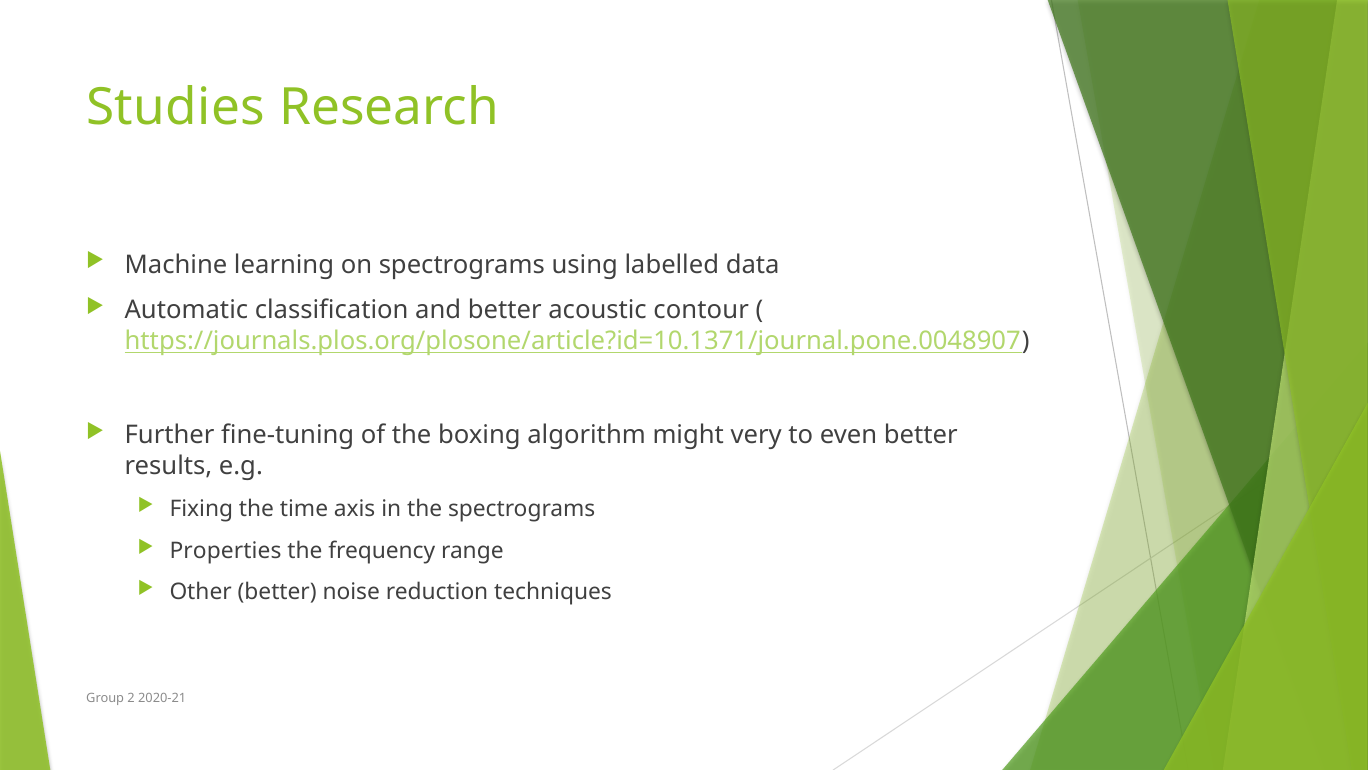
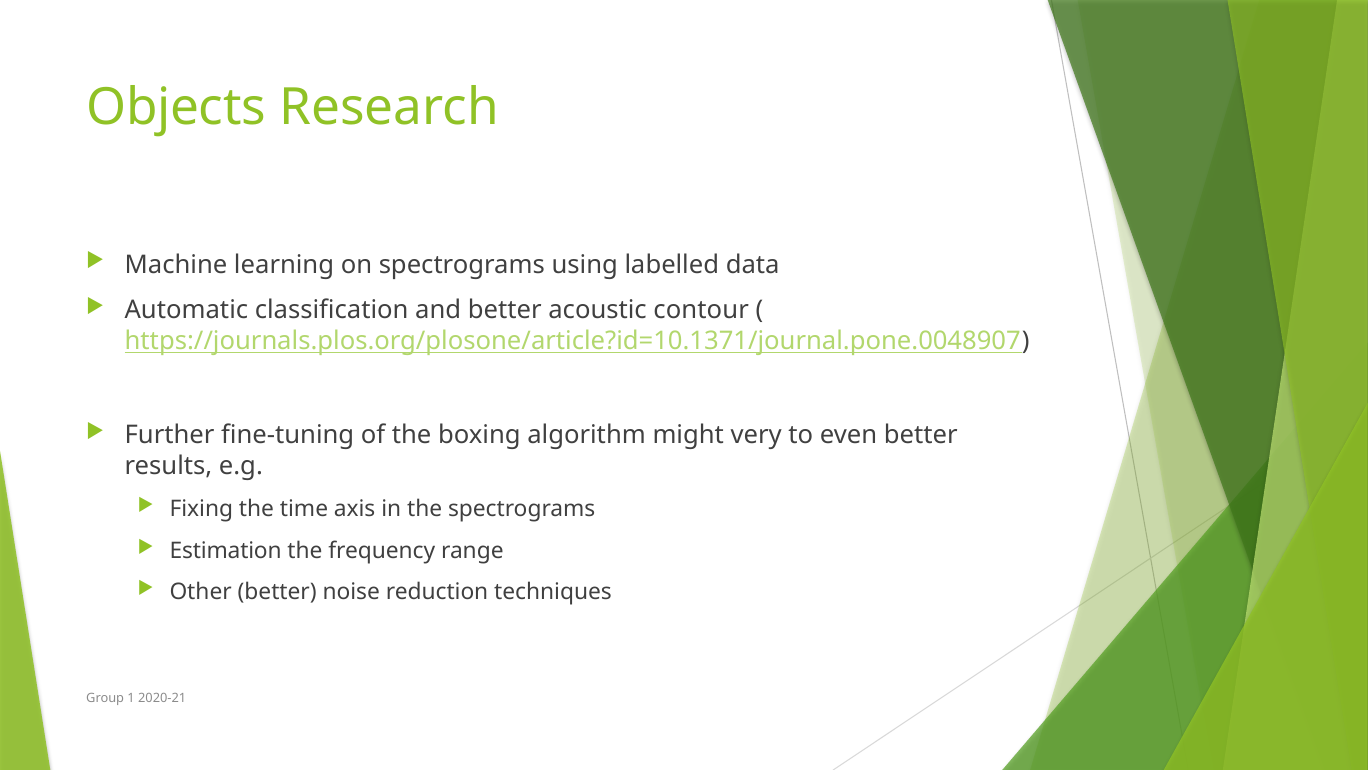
Studies: Studies -> Objects (176, 108)
Properties: Properties -> Estimation (226, 550)
2: 2 -> 1 (131, 698)
